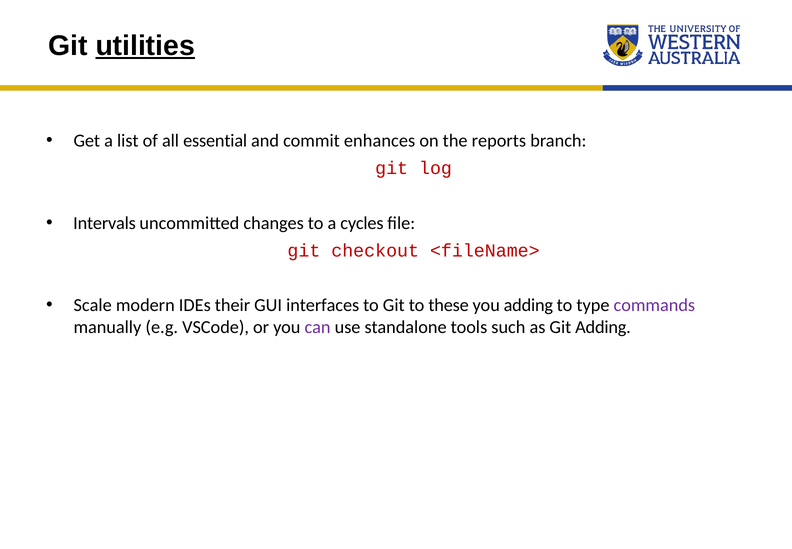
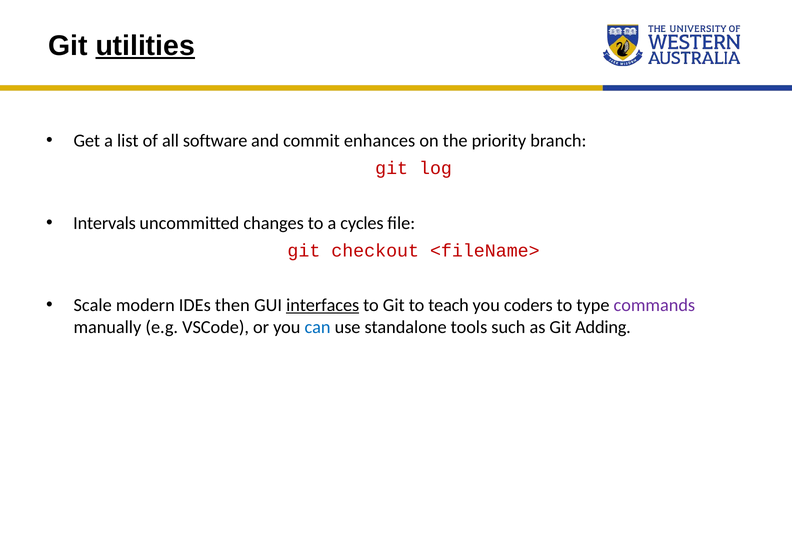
essential: essential -> software (215, 140)
reports: reports -> priority (499, 140)
their: their -> then (232, 305)
interfaces underline: none -> present (323, 305)
these: these -> teach (449, 305)
you adding: adding -> coders (528, 305)
can colour: purple -> blue (318, 327)
